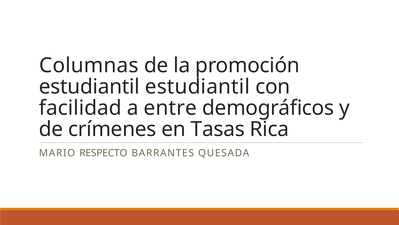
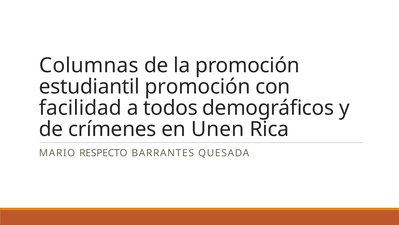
estudiantil estudiantil: estudiantil -> promoción (198, 87)
entre: entre -> todos (170, 108)
Tasas: Tasas -> Unen (218, 129)
